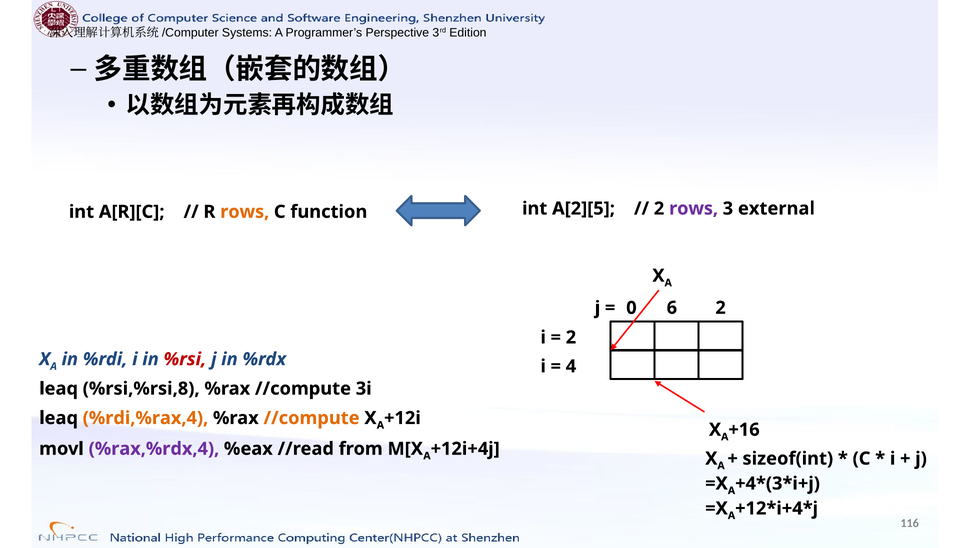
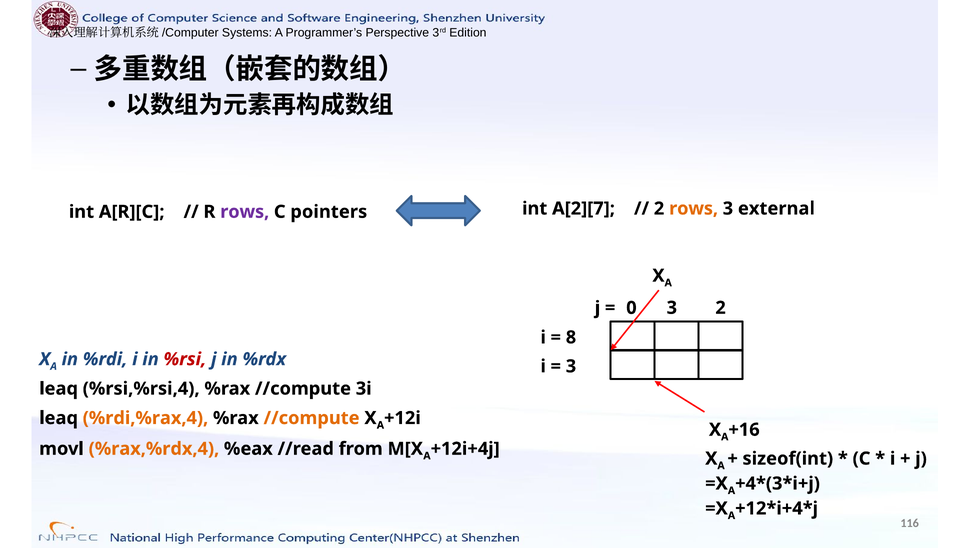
A[2][5: A[2][5 -> A[2][7 (584, 209)
rows colour: purple -> orange (694, 209)
rows colour: orange -> purple (245, 212)
function: function -> pointers (329, 212)
0 6: 6 -> 3 (672, 308)
2: 2 -> 8 (571, 338)
4: 4 -> 3 (571, 367)
%rsi,%rsi,8: %rsi,%rsi,8 -> %rsi,%rsi,4 (141, 389)
%rax,%rdx,4 colour: purple -> orange (154, 449)
